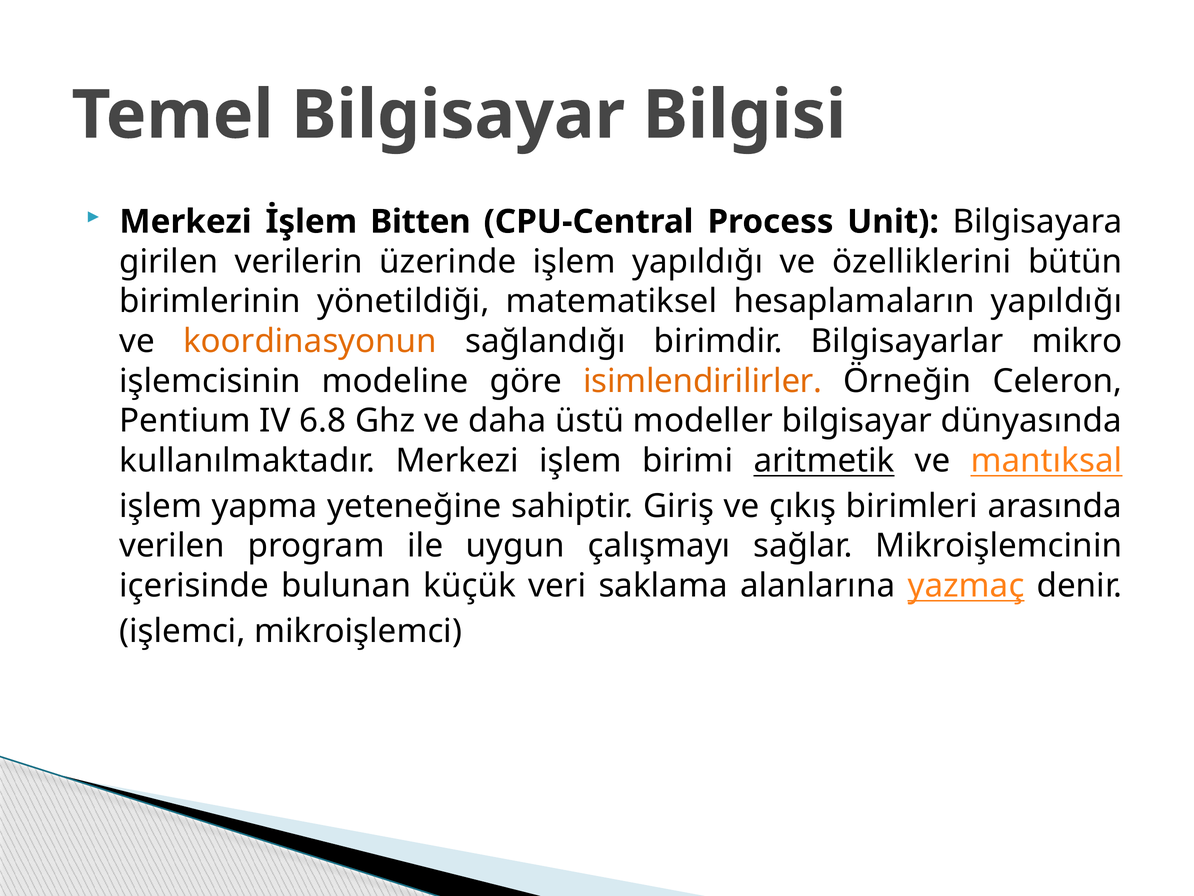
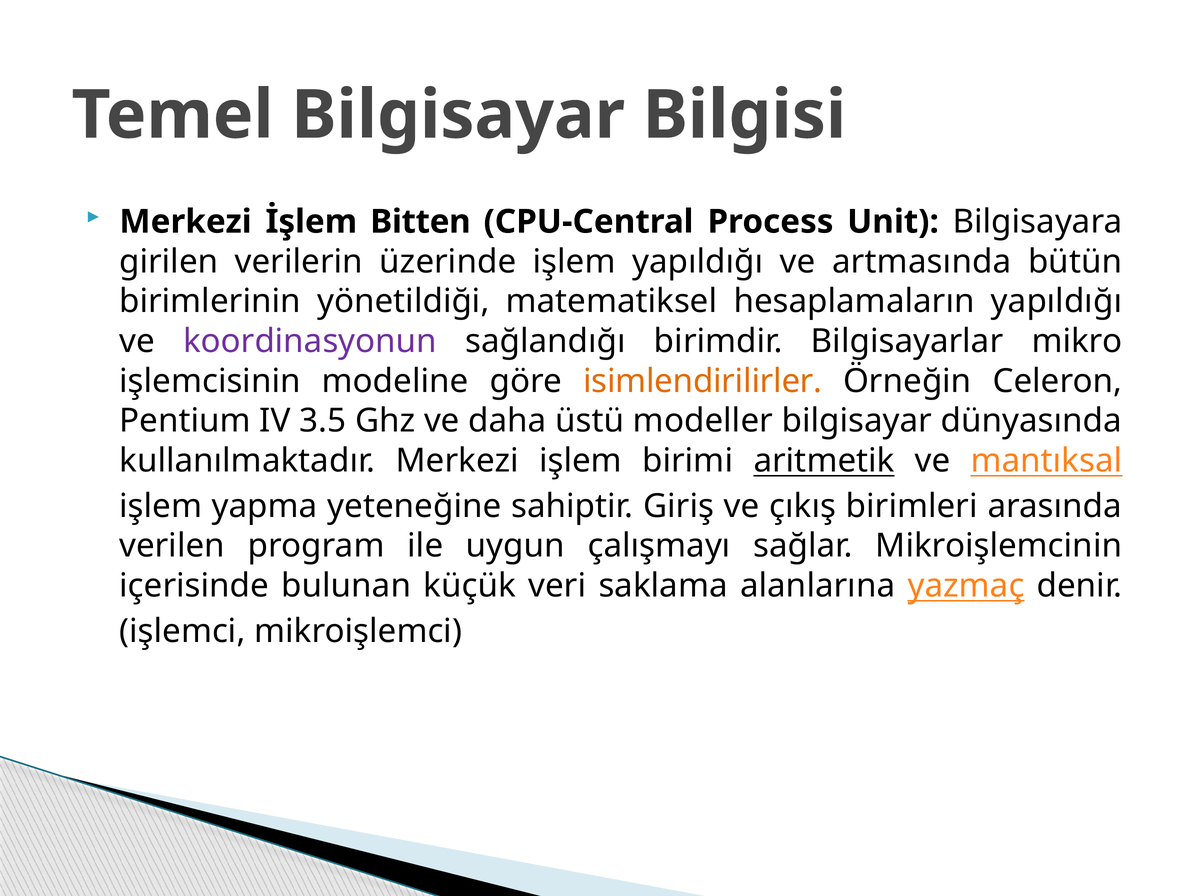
özelliklerini: özelliklerini -> artmasında (922, 261)
koordinasyonun colour: orange -> purple (310, 341)
6.8: 6.8 -> 3.5 (323, 421)
